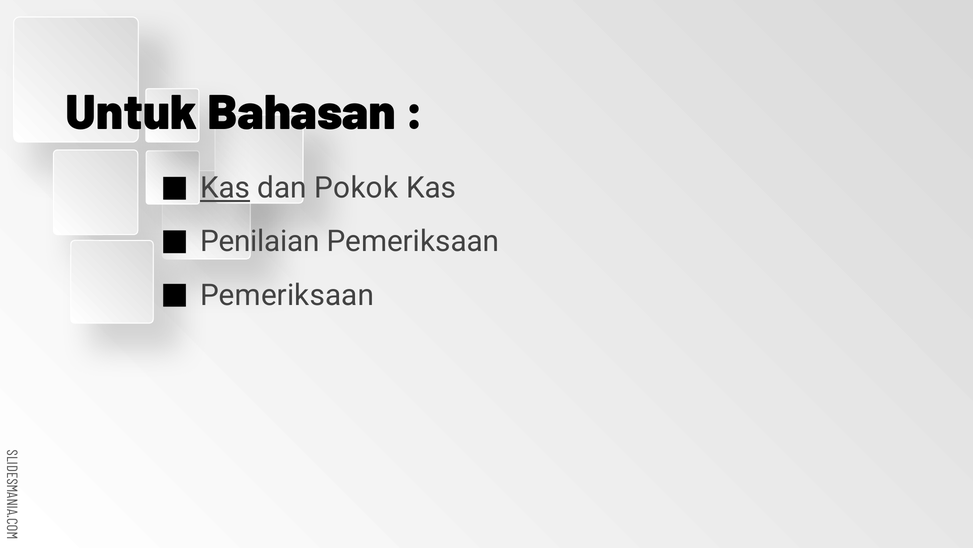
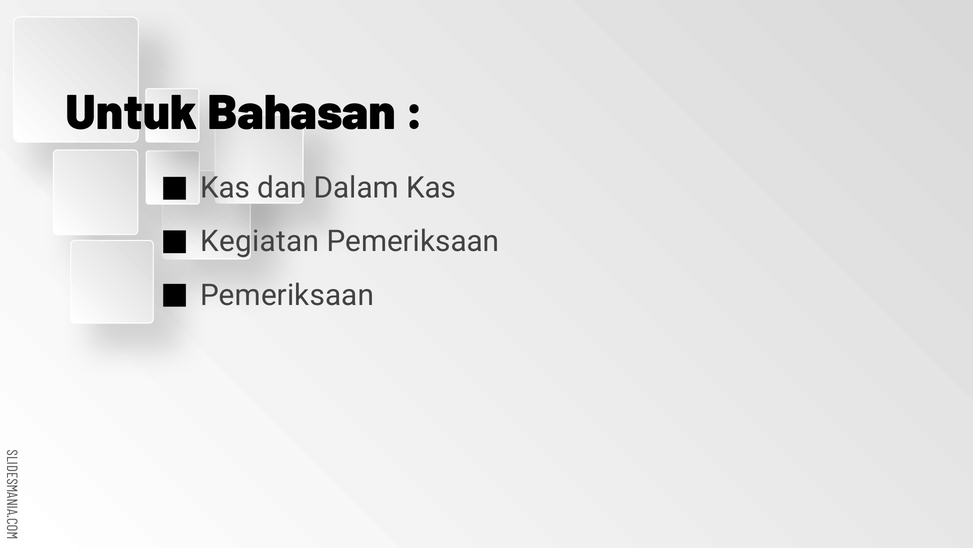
Kas underline: present -> none (225, 188)
Pokok: Pokok -> Dalam (356, 188)
Penilaian: Penilaian -> Kegiatan (260, 241)
